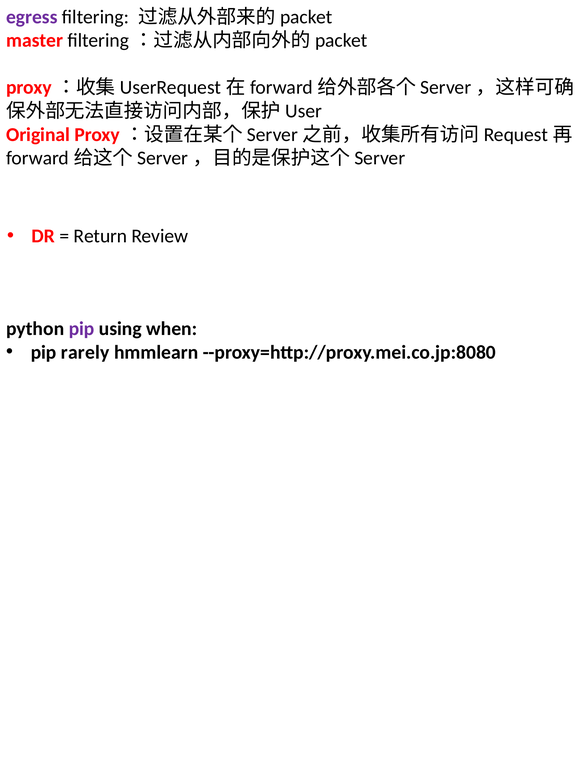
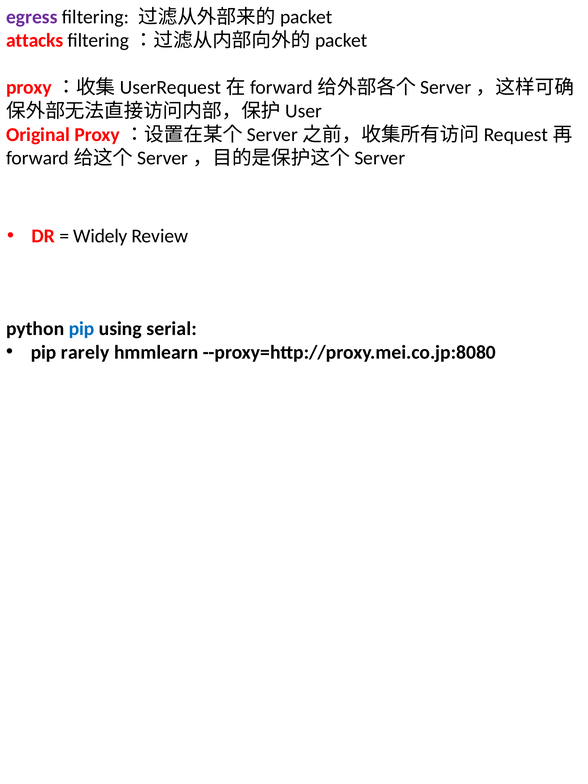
master: master -> attacks (35, 40)
Return: Return -> Widely (100, 236)
pip colour: purple -> blue (82, 329)
when: when -> serial (172, 329)
